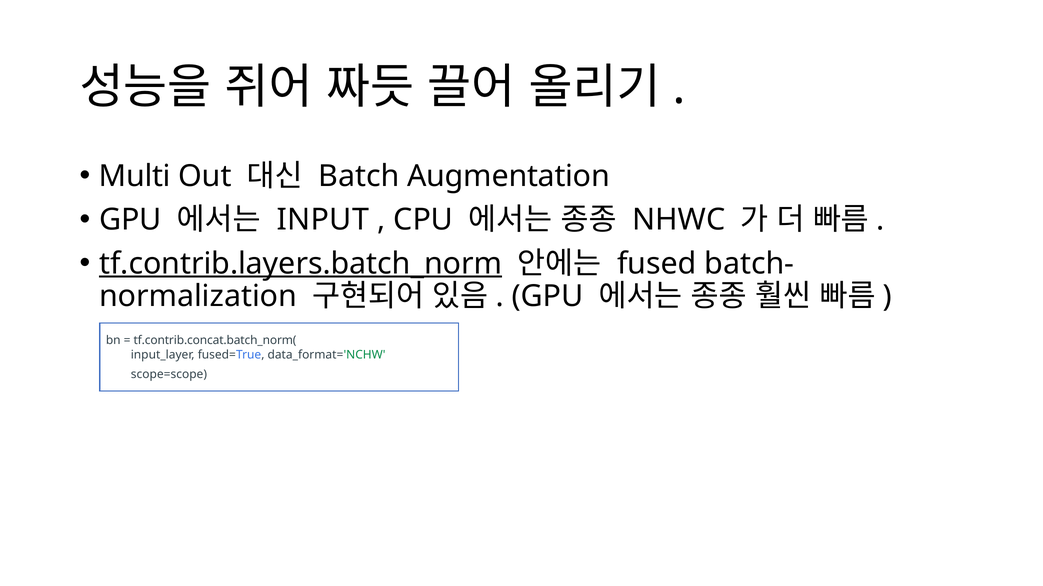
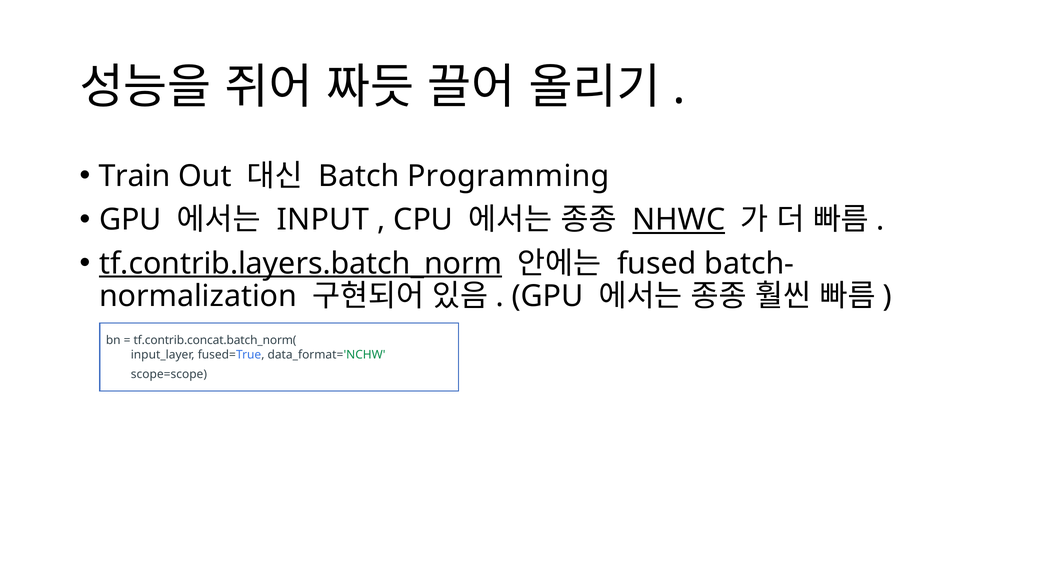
Multi: Multi -> Train (135, 176)
Augmentation: Augmentation -> Programming (508, 176)
NHWC underline: none -> present (679, 220)
